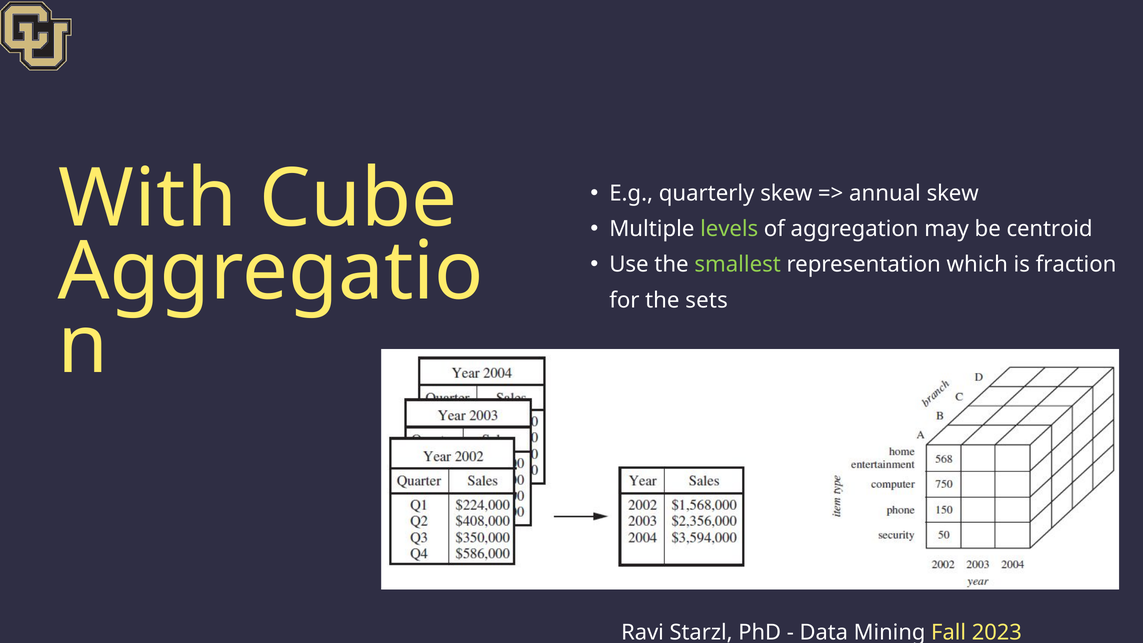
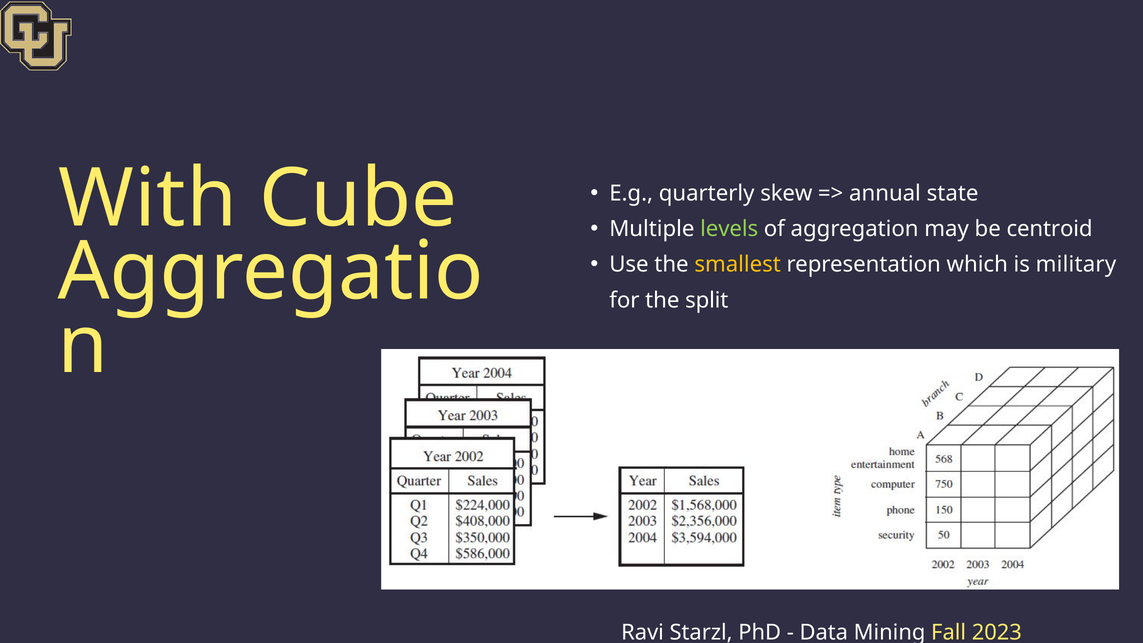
annual skew: skew -> state (953, 193)
smallest colour: light green -> yellow (738, 265)
fraction: fraction -> military (1076, 265)
sets: sets -> split (707, 300)
